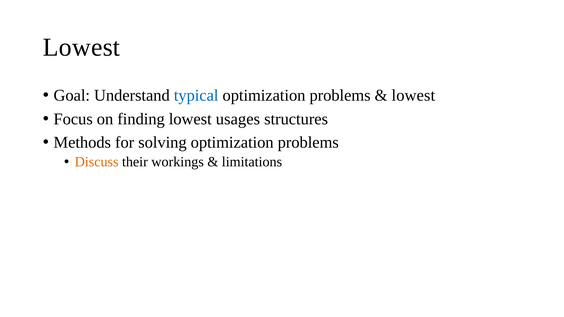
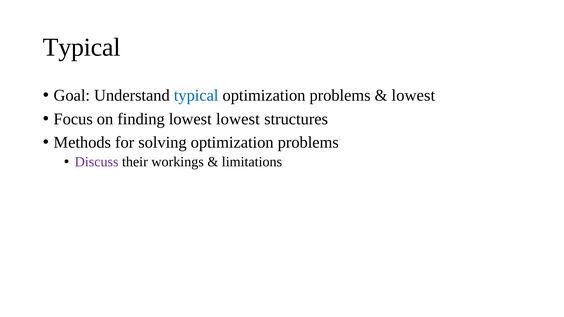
Lowest: Lowest -> Typical (82, 47)
lowest usages: usages -> lowest (238, 119)
Discuss colour: orange -> purple (97, 162)
